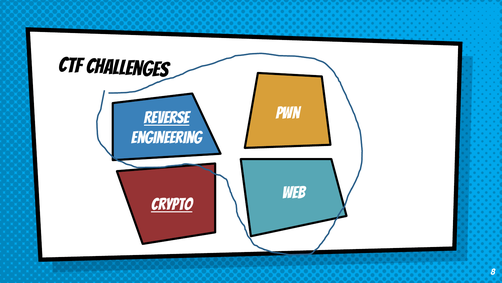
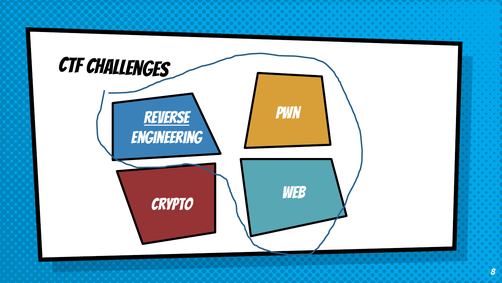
Crypto underline: present -> none (172, 204)
